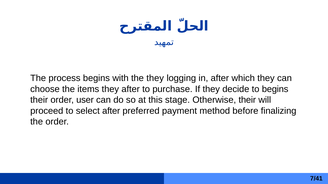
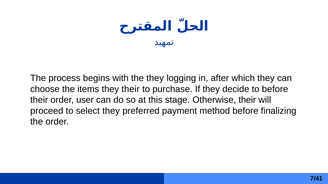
they after: after -> their (131, 89)
to begins: begins -> before (275, 89)
select after: after -> they (111, 111)
